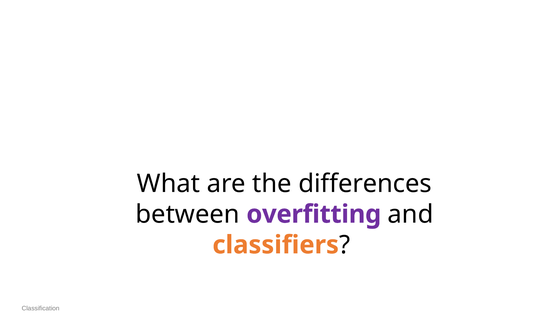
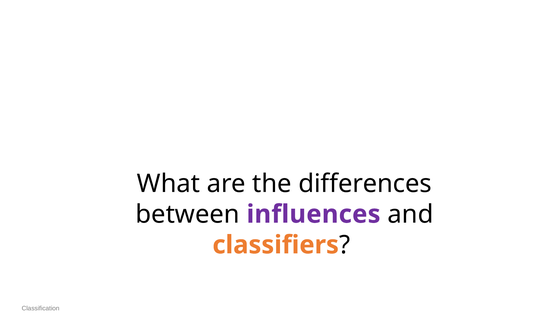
overfitting: overfitting -> influences (314, 214)
